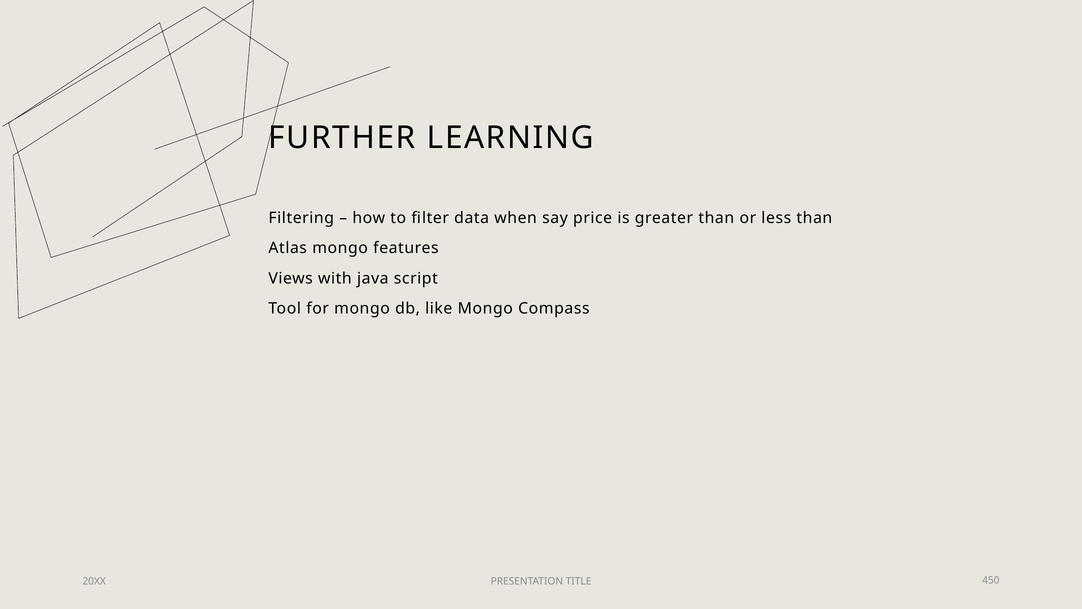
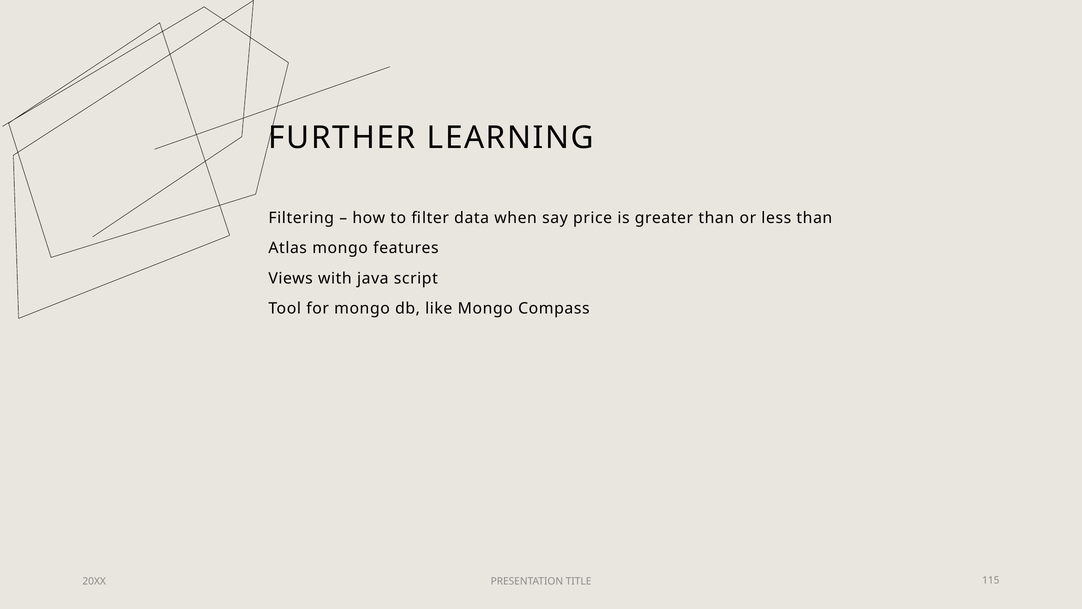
450: 450 -> 115 (991, 580)
